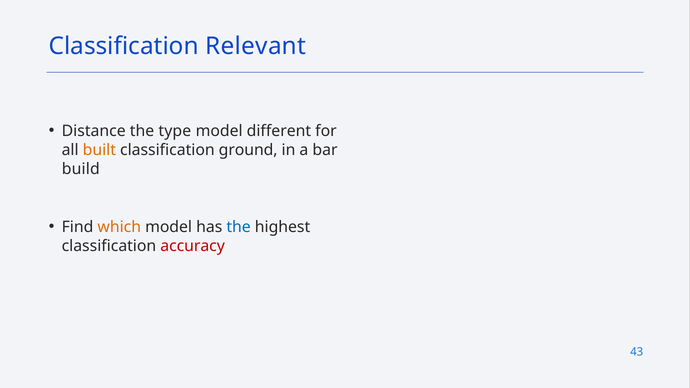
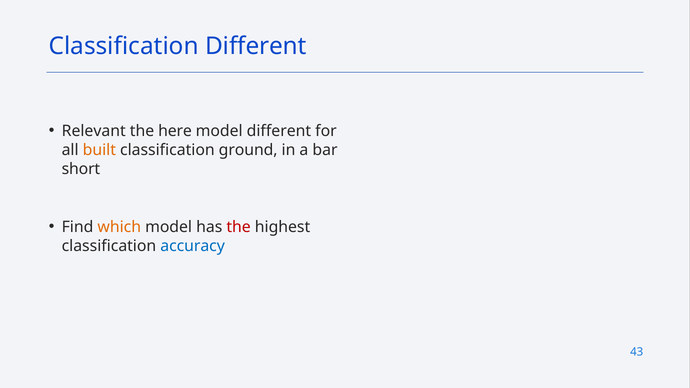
Classification Relevant: Relevant -> Different (256, 46)
Distance: Distance -> Relevant (94, 131)
type: type -> here (175, 131)
build: build -> short (81, 169)
the colour: blue -> red (239, 227)
accuracy colour: red -> blue (193, 246)
